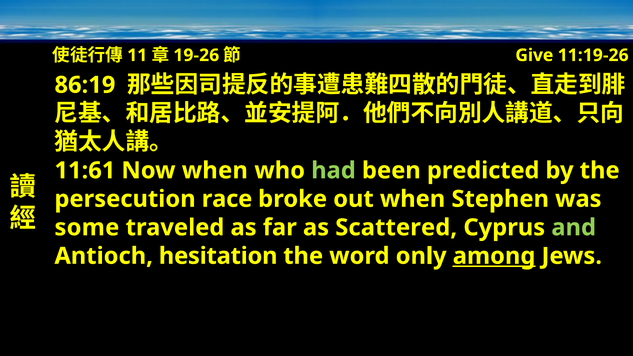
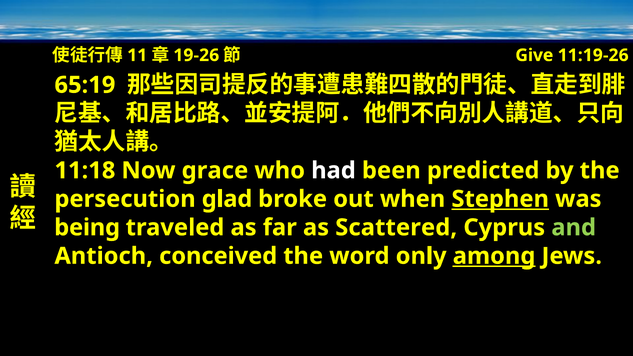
86:19: 86:19 -> 65:19 (85, 85)
11:61: 11:61 -> 11:18 (85, 171)
Now when: when -> grace (215, 171)
had colour: light green -> white (333, 171)
race: race -> glad (227, 199)
Stephen underline: none -> present (500, 199)
some: some -> being (87, 228)
hesitation: hesitation -> conceived (218, 256)
